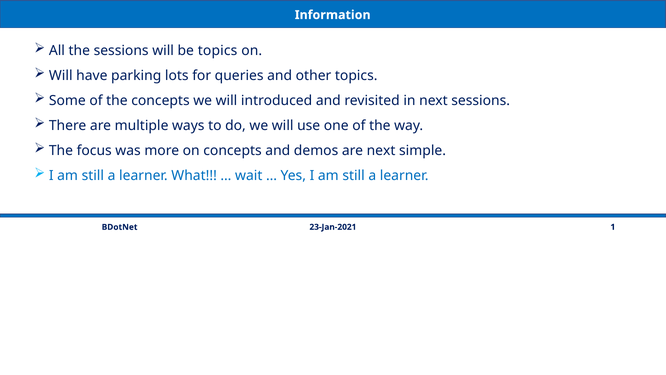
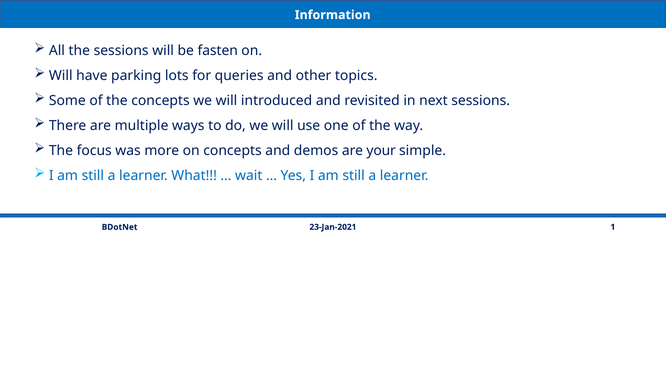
be topics: topics -> fasten (218, 51)
are next: next -> your (381, 150)
